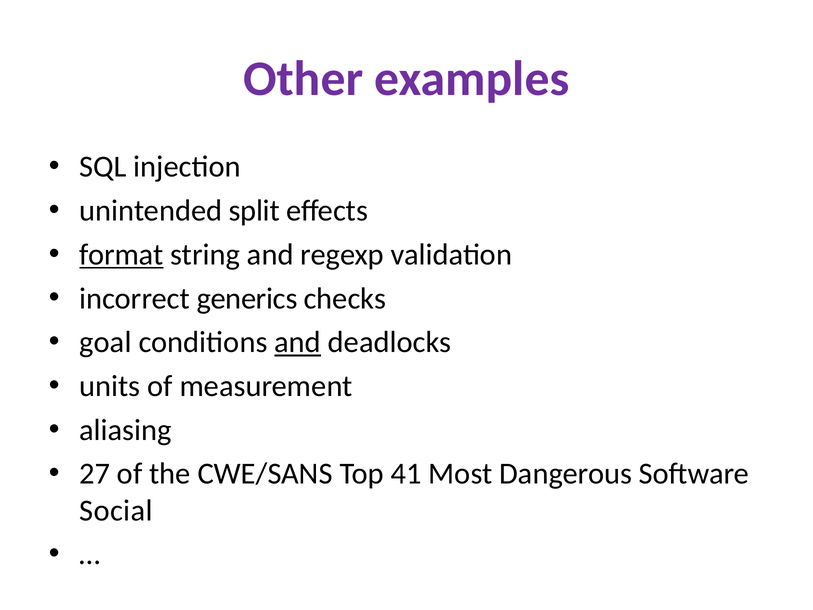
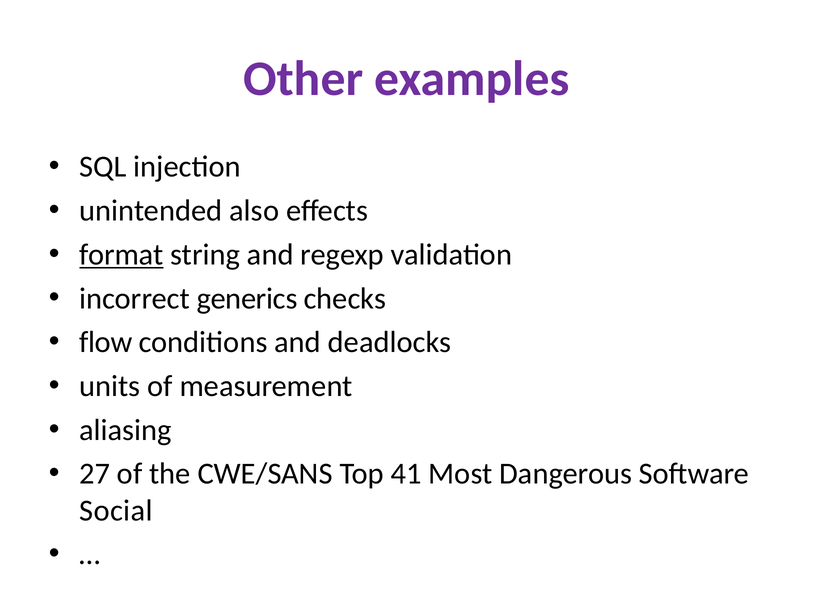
split: split -> also (254, 211)
goal: goal -> flow (106, 342)
and underline: present -> none (298, 342)
